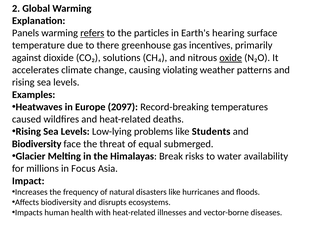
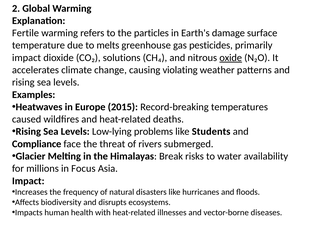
Panels: Panels -> Fertile (26, 33)
refers underline: present -> none (92, 33)
hearing: hearing -> damage (228, 33)
there: there -> melts (108, 46)
incentives: incentives -> pesticides (211, 46)
against: against -> impact (27, 58)
2097: 2097 -> 2015 (123, 107)
Biodiversity: Biodiversity -> Compliance (37, 144)
equal: equal -> rivers (150, 144)
